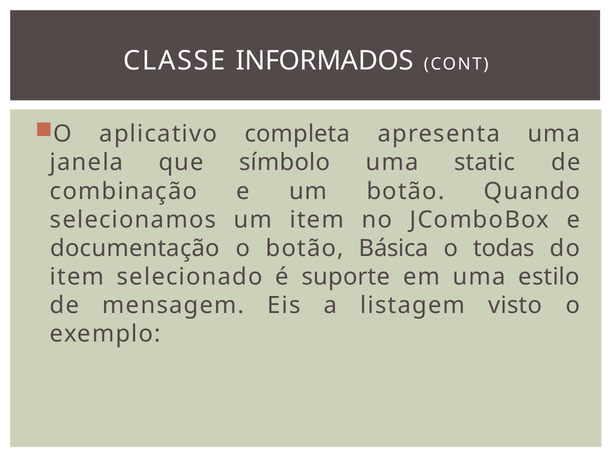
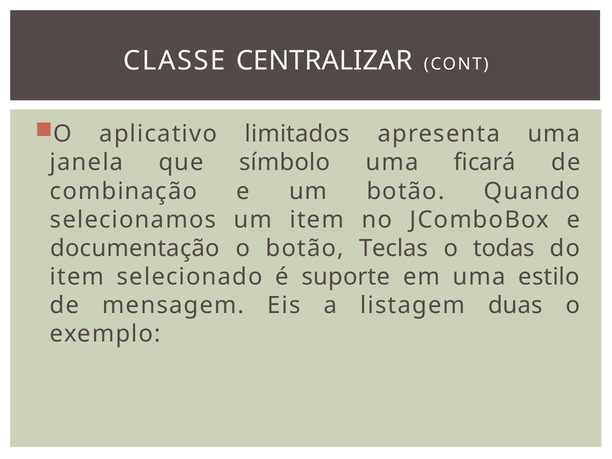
INFORMADOS: INFORMADOS -> CENTRALIZAR (324, 61)
completa: completa -> limitados (297, 134)
static: static -> ficará (485, 163)
Básica: Básica -> Teclas (394, 248)
visto: visto -> duas (515, 306)
